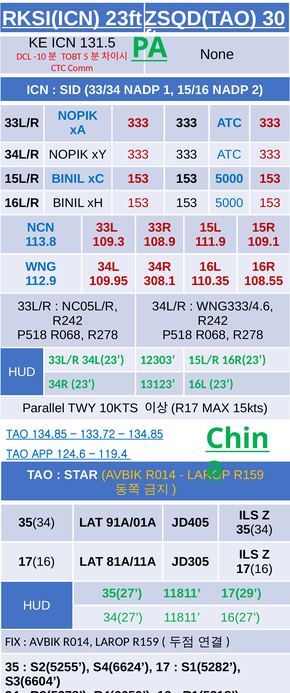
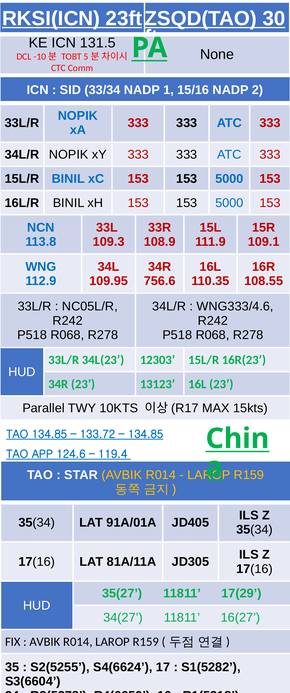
308.1: 308.1 -> 756.6 (160, 281)
